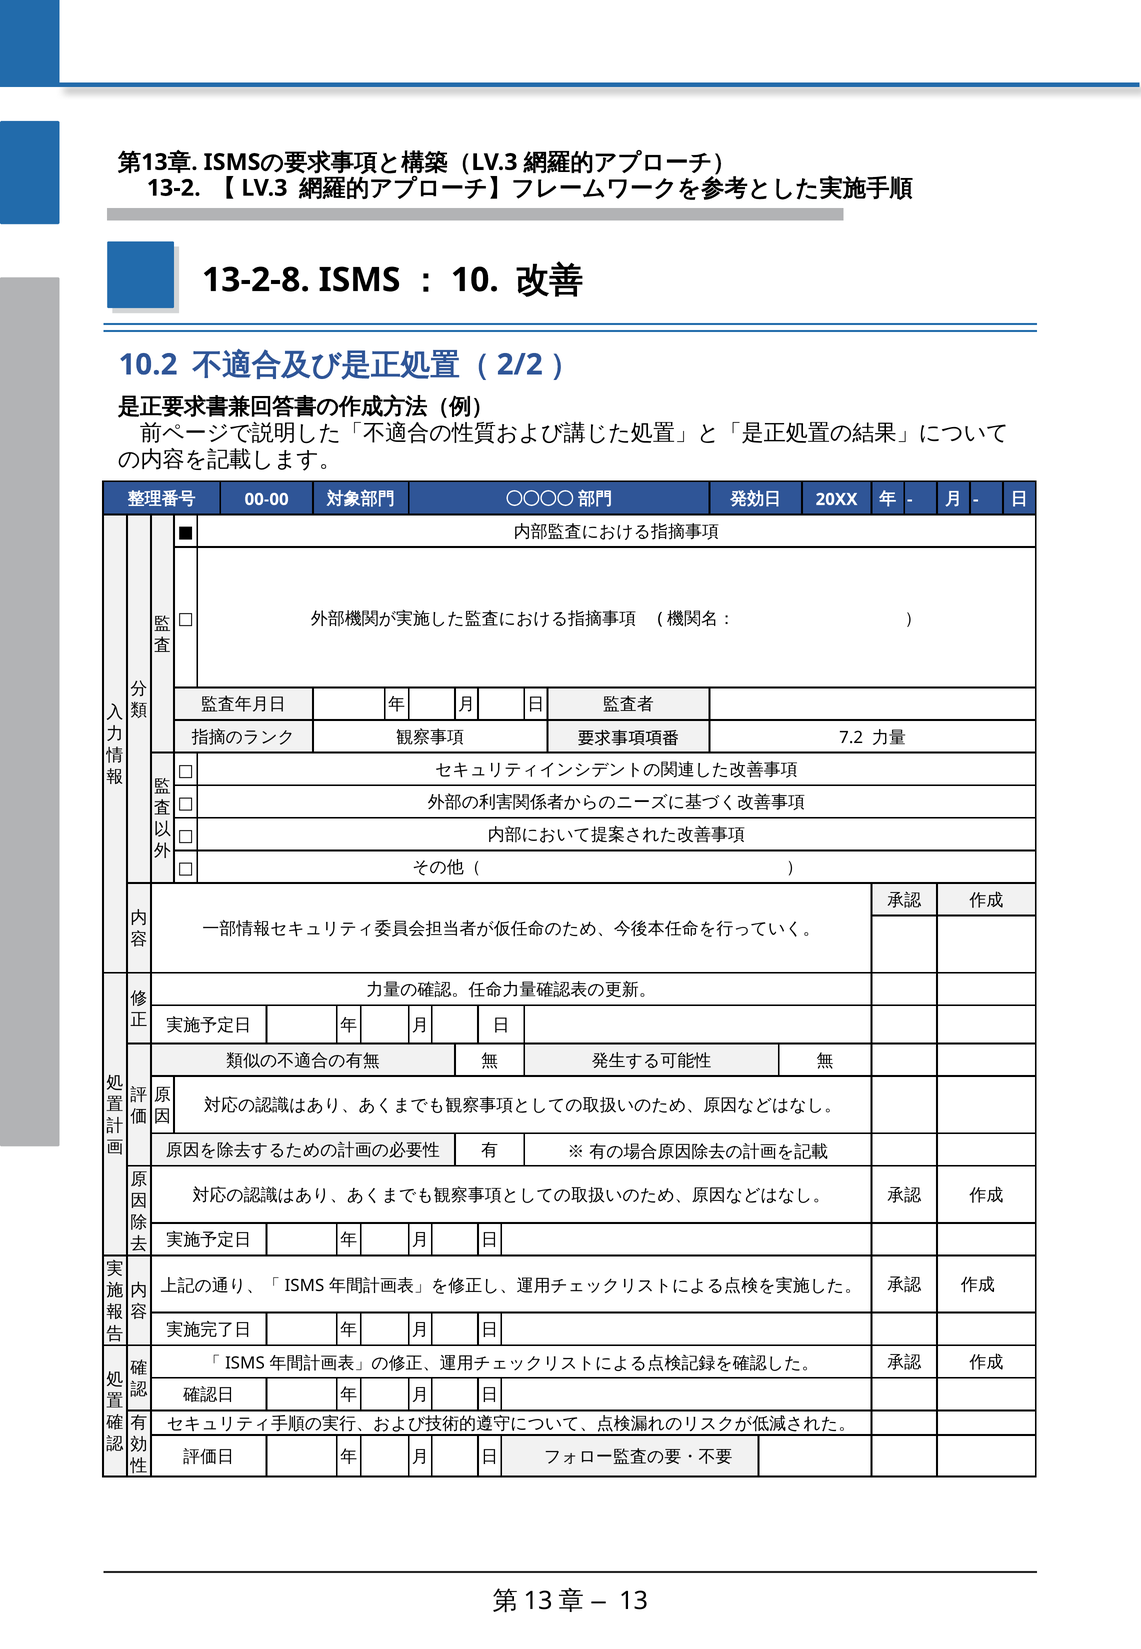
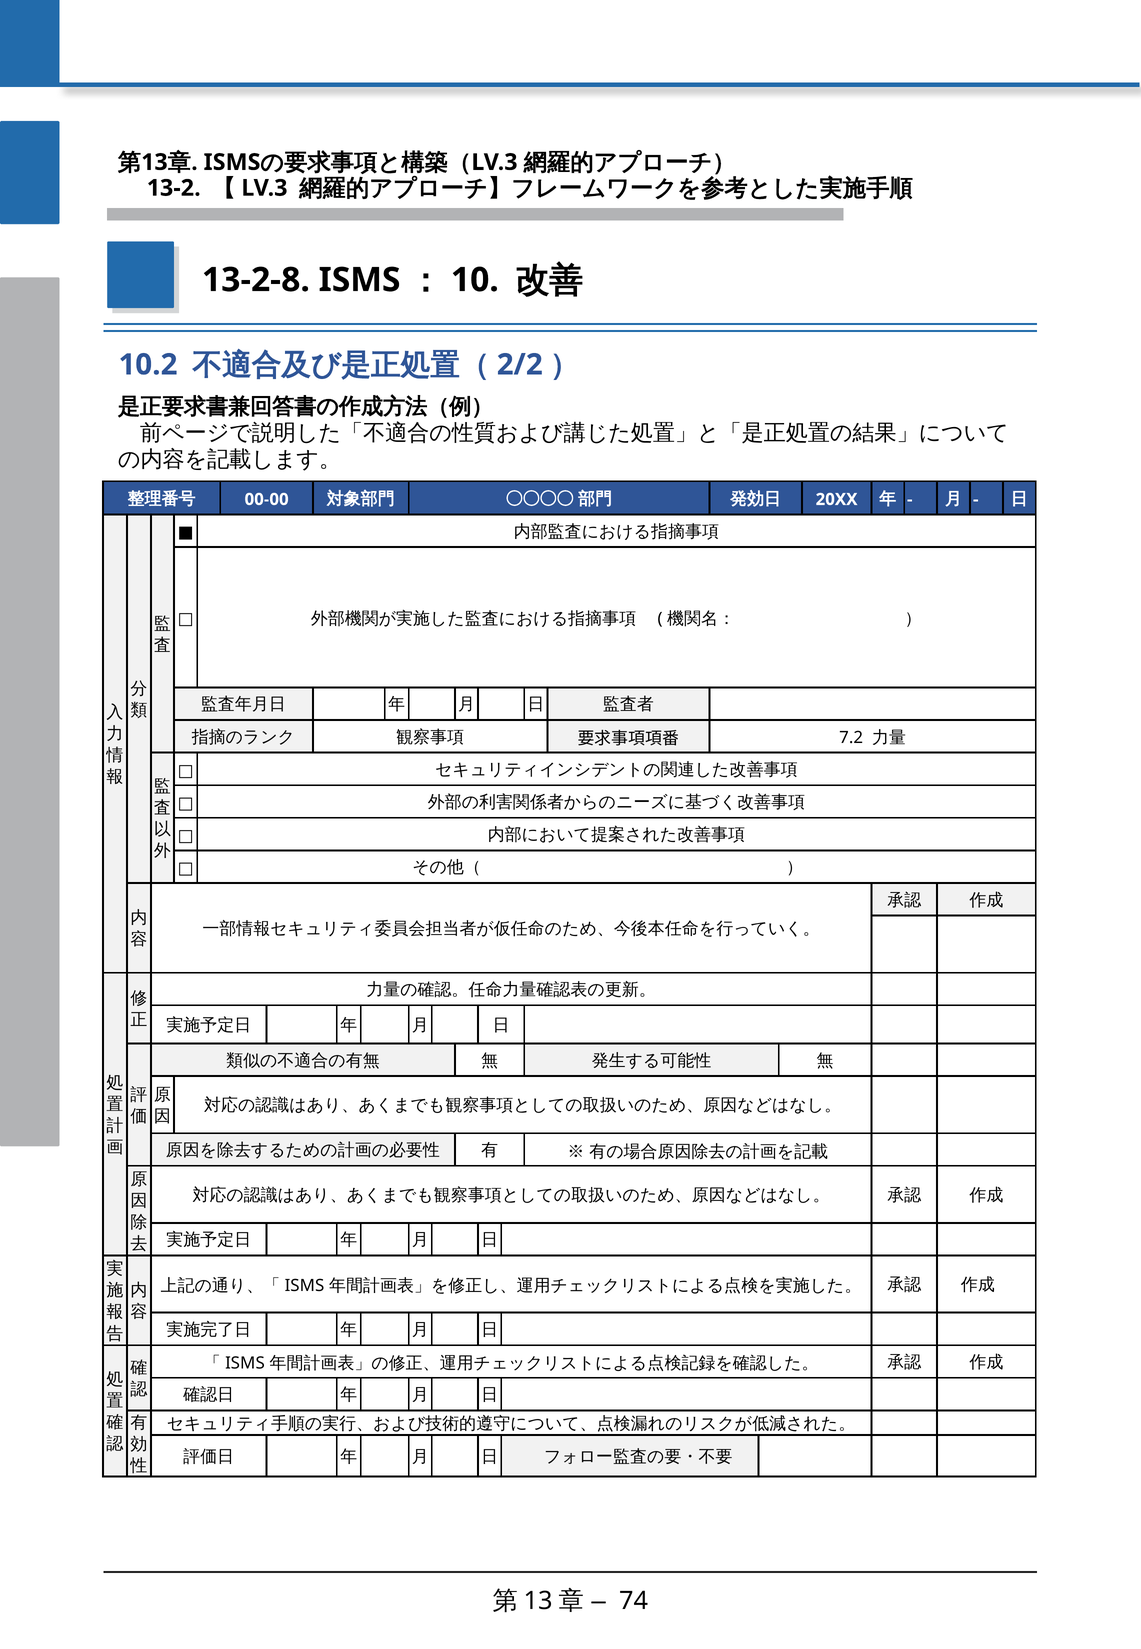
13: 13 -> 74 (634, 1600)
